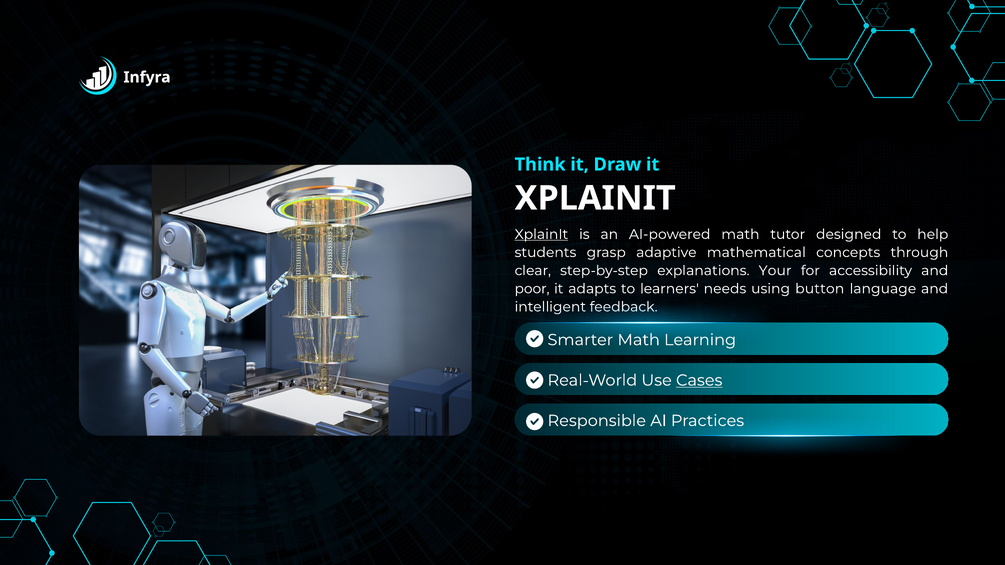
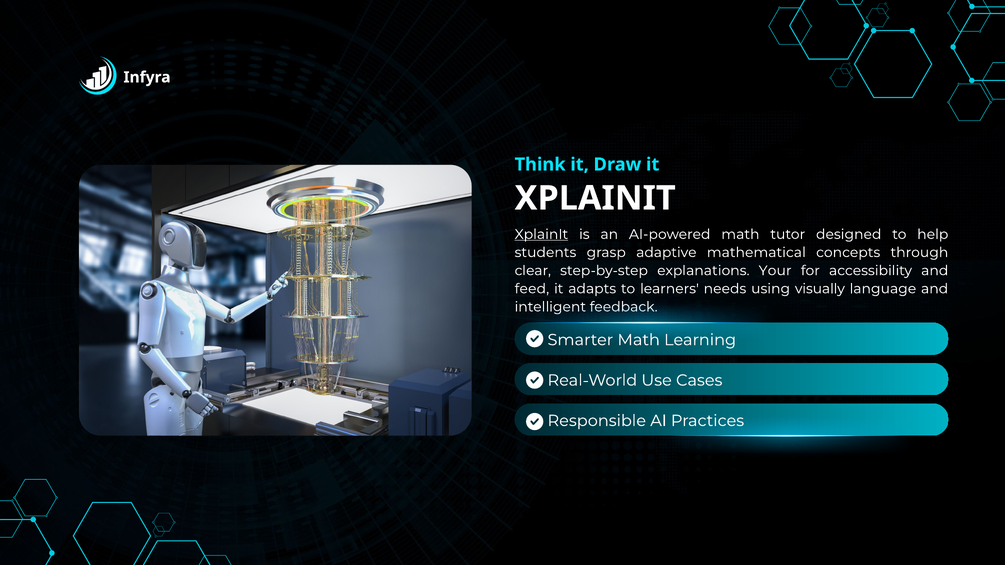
poor: poor -> feed (532, 289)
button: button -> visually (820, 289)
Cases underline: present -> none (699, 381)
